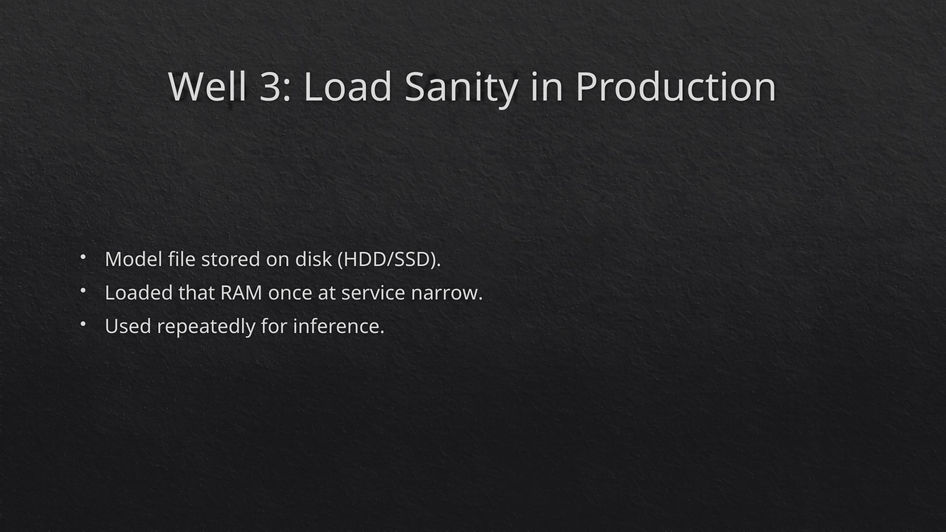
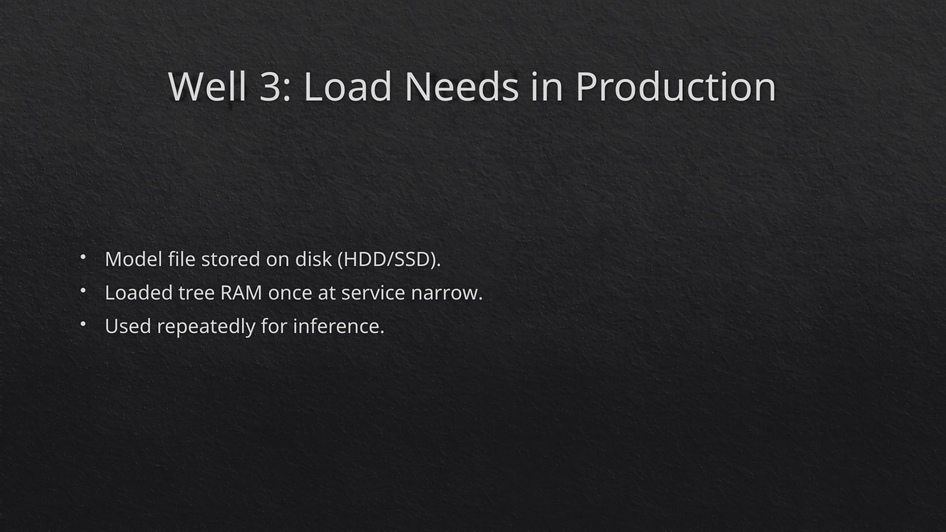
Sanity: Sanity -> Needs (462, 88)
that: that -> tree (197, 293)
